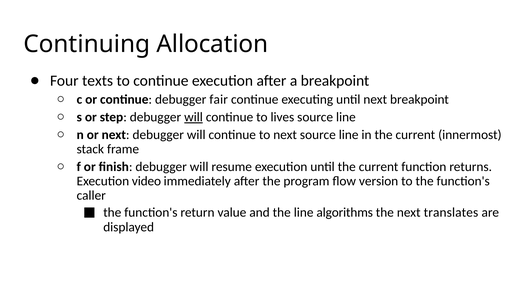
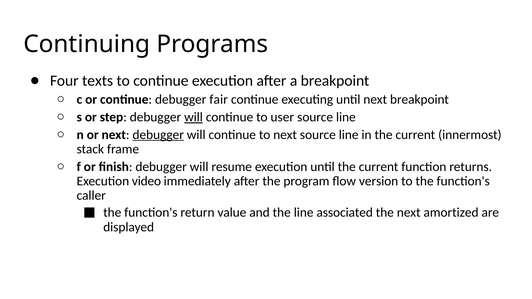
Allocation: Allocation -> Programs (212, 44)
lives: lives -> user (282, 117)
debugger underline: none -> present (158, 135)
algorithms: algorithms -> associated (345, 213)
translates: translates -> amortized (451, 213)
